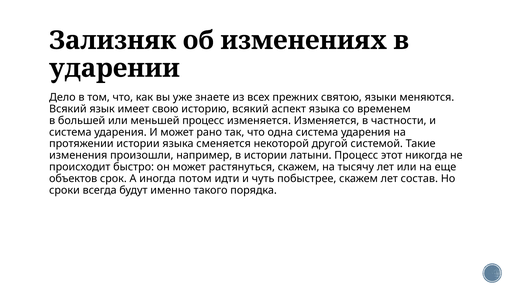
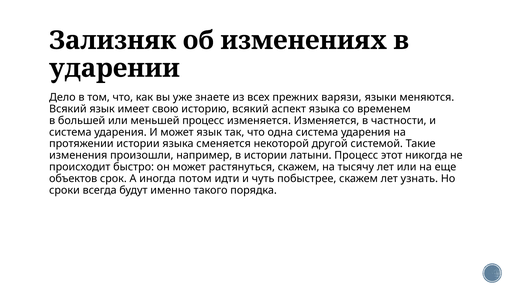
святою: святою -> варязи (341, 97)
может рано: рано -> язык (209, 132)
состав: состав -> узнать (419, 179)
